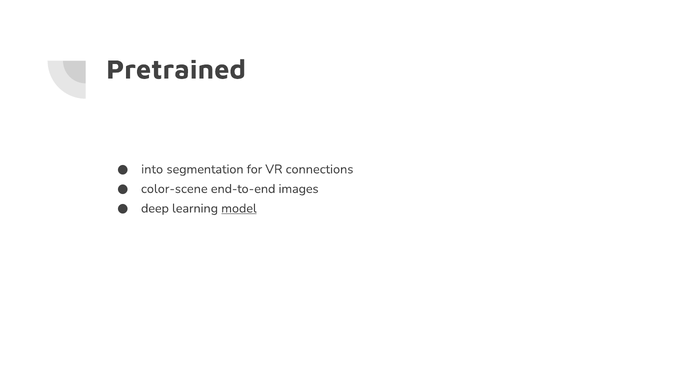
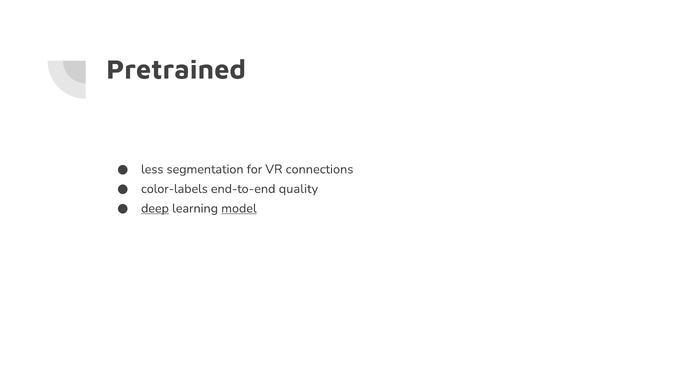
into: into -> less (152, 169)
color-scene: color-scene -> color-labels (174, 189)
images: images -> quality (298, 189)
deep underline: none -> present (155, 209)
